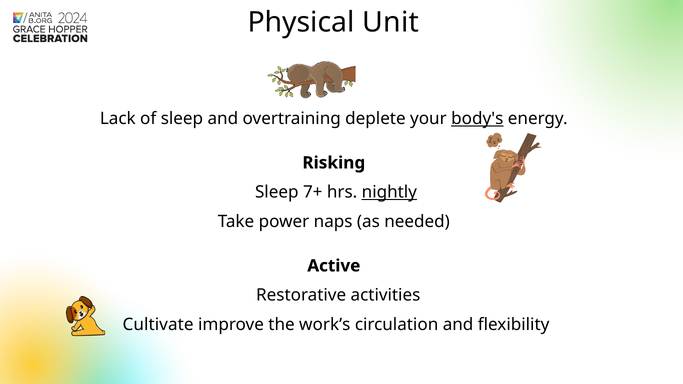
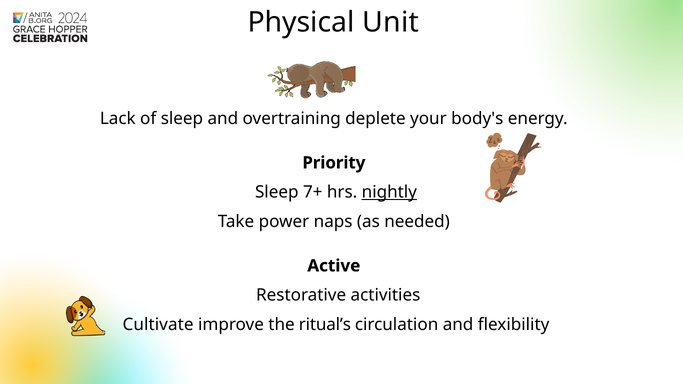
body's underline: present -> none (477, 119)
Risking: Risking -> Priority (334, 163)
work’s: work’s -> ritual’s (325, 325)
